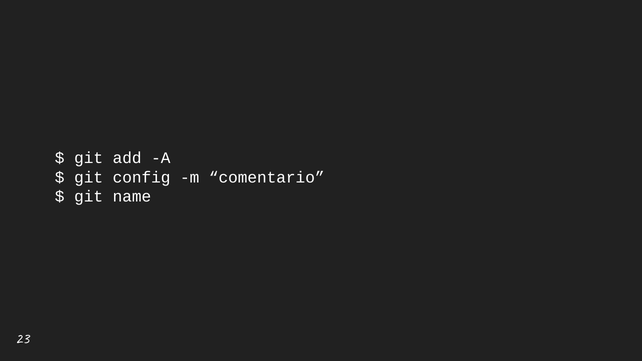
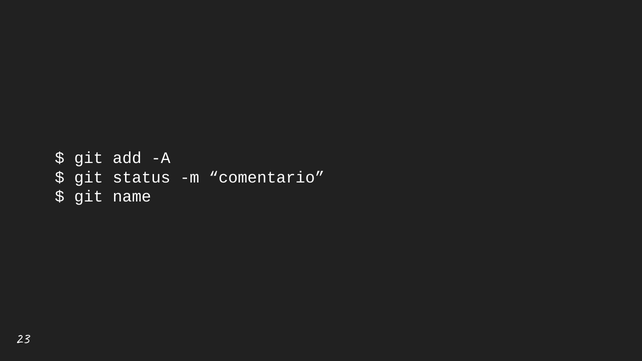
config: config -> status (142, 177)
